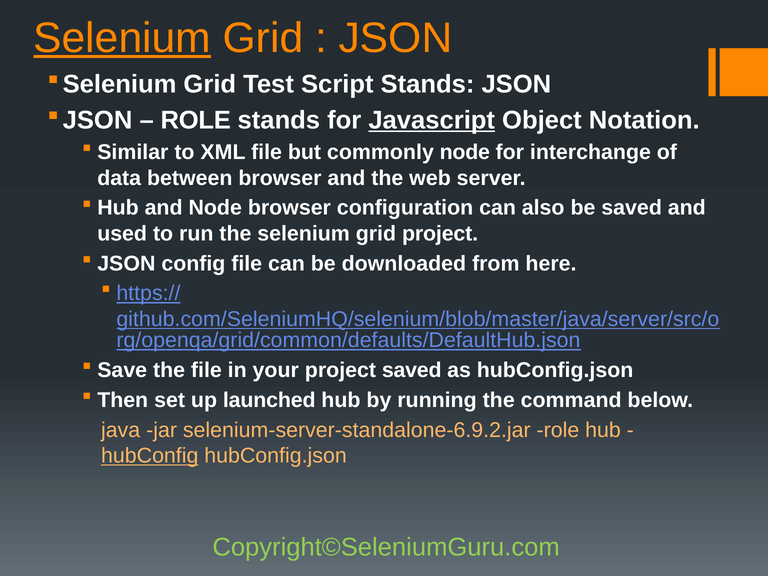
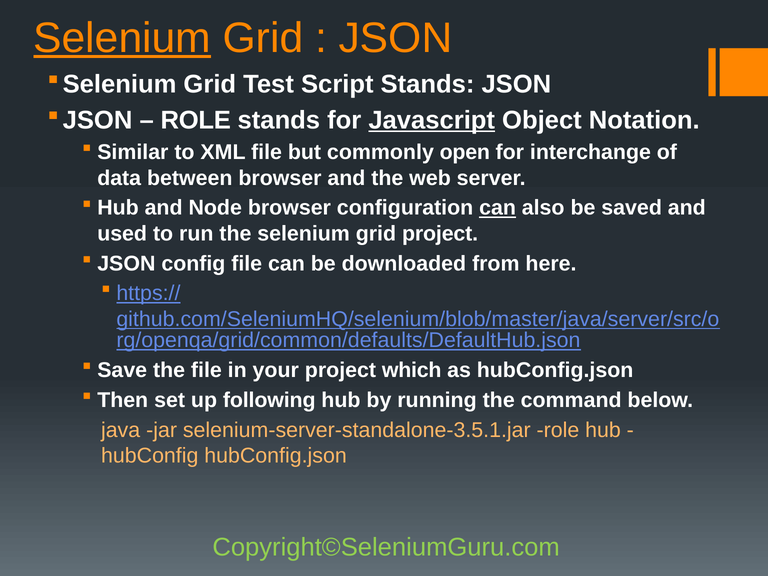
commonly node: node -> open (465, 152)
can underline: none -> present (498, 208)
project saved: saved -> which (412, 370)
launched: launched -> following (269, 400)
selenium-server-standalone-6.9.2.jar: selenium-server-standalone-6.9.2.jar -> selenium-server-standalone-3.5.1.jar (357, 430)
hubConfig underline: present -> none (150, 456)
